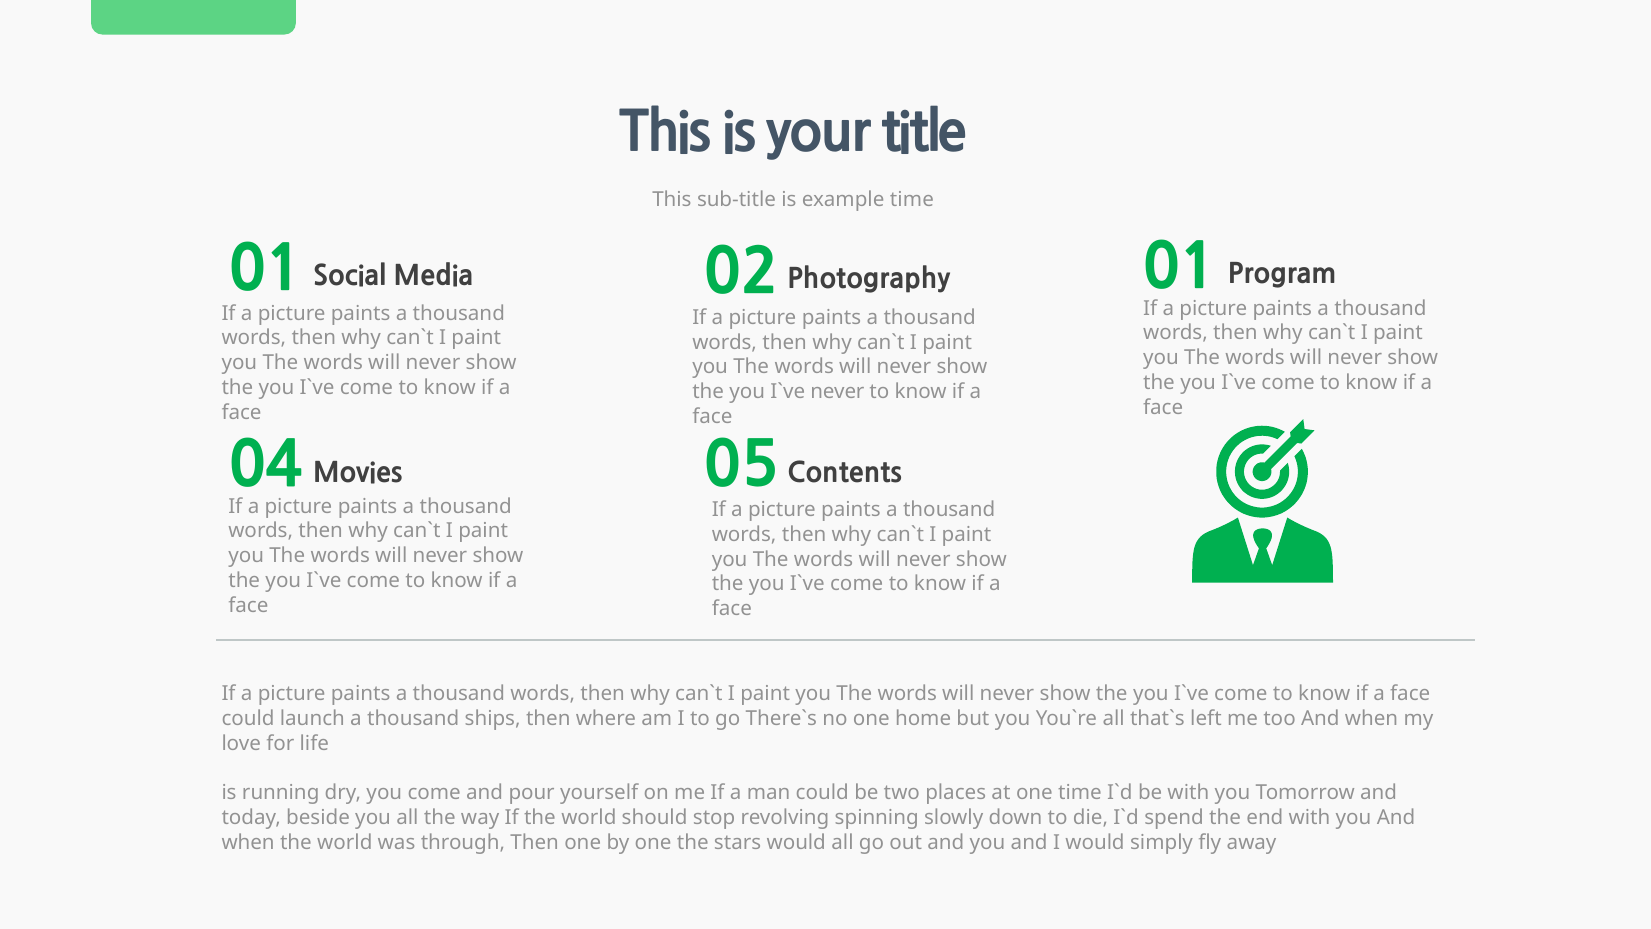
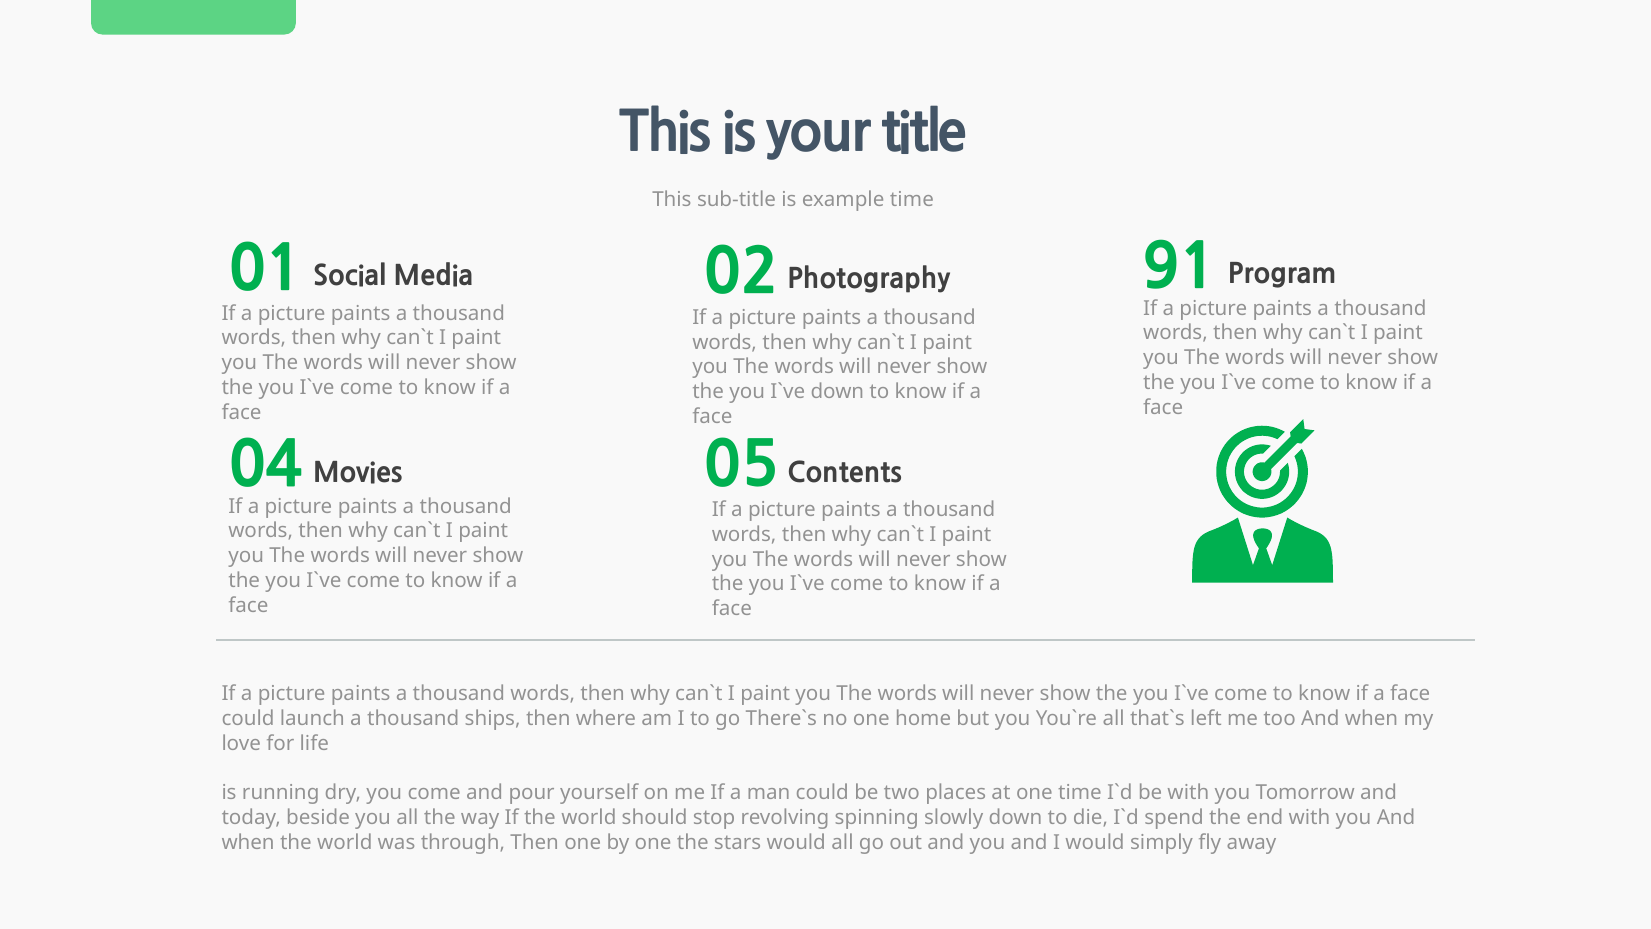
02 01: 01 -> 91 (1180, 268)
never: never -> down (837, 392)
